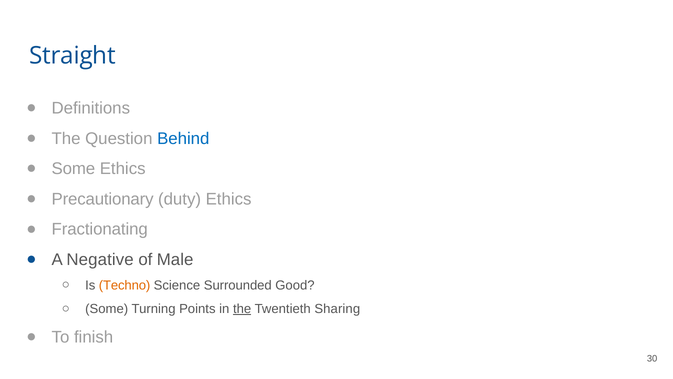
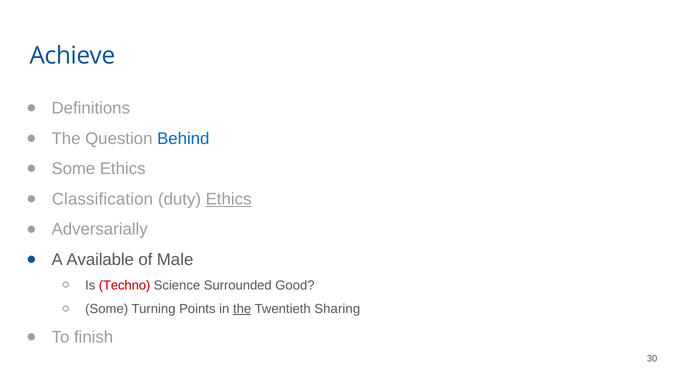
Straight: Straight -> Achieve (72, 56)
Precautionary: Precautionary -> Classification (102, 199)
Ethics underline: none -> present (229, 199)
Fractionating: Fractionating -> Adversarially (100, 229)
Negative: Negative -> Available (100, 259)
Techno colour: orange -> red (125, 285)
